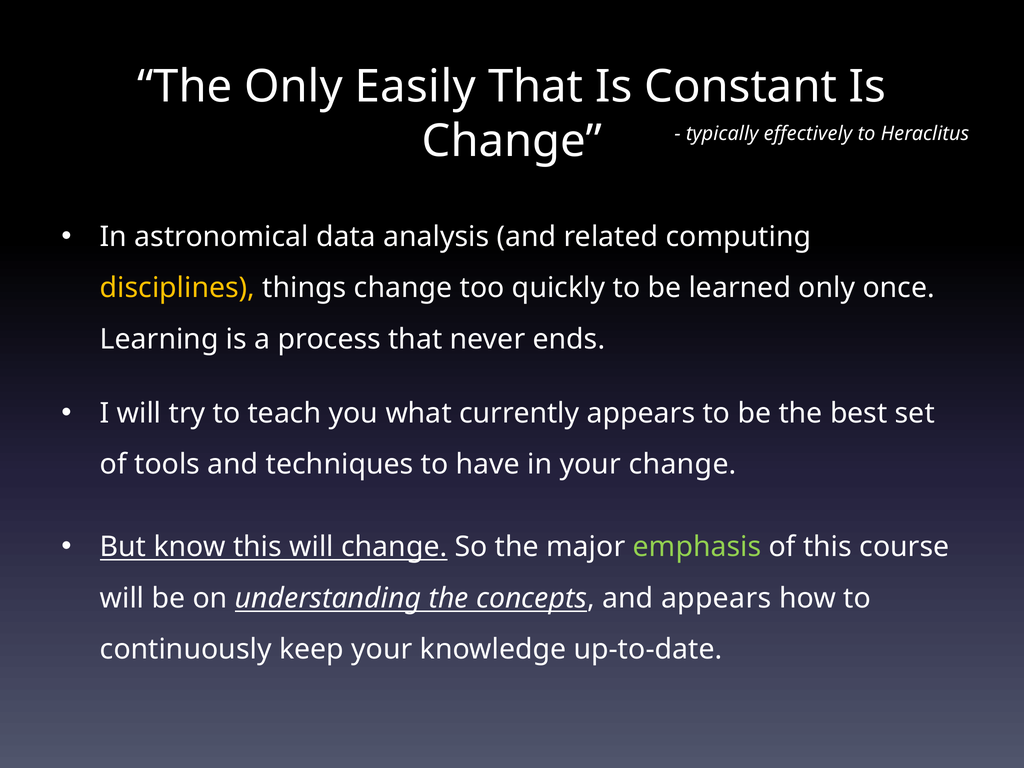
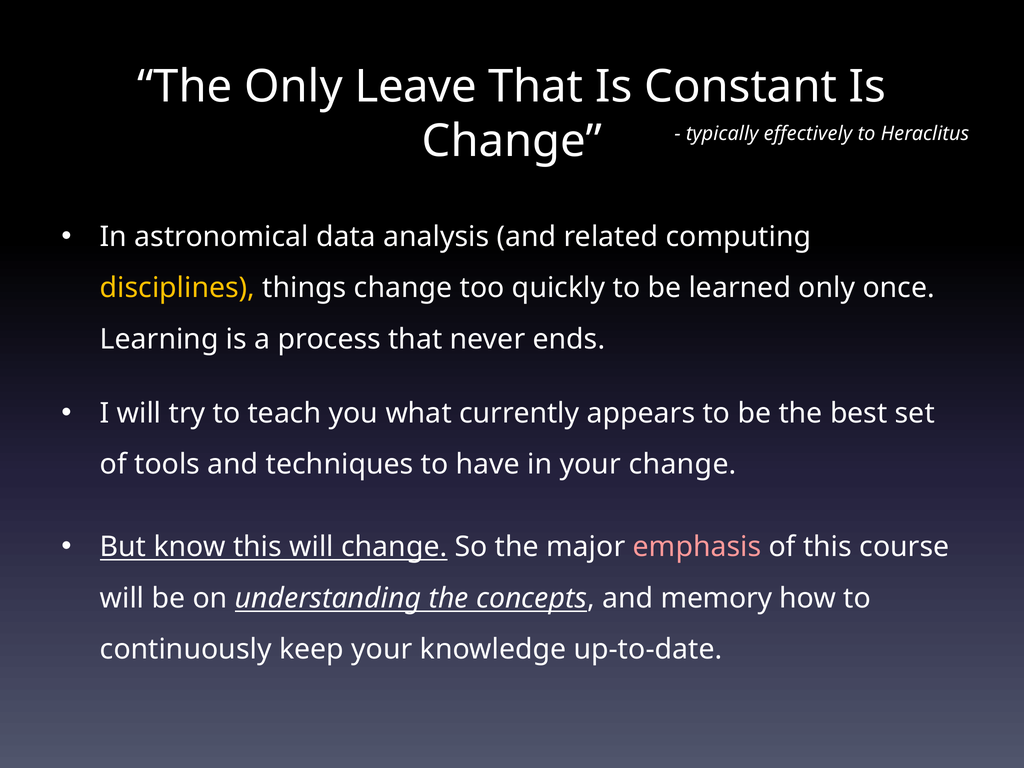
Easily: Easily -> Leave (416, 87)
emphasis colour: light green -> pink (697, 547)
and appears: appears -> memory (716, 598)
